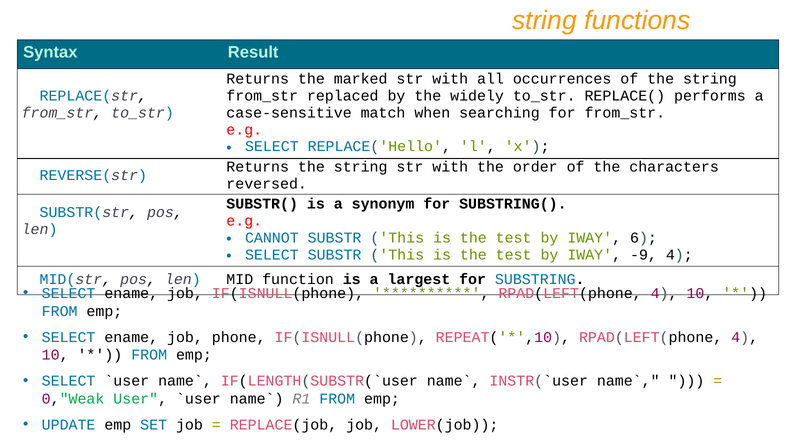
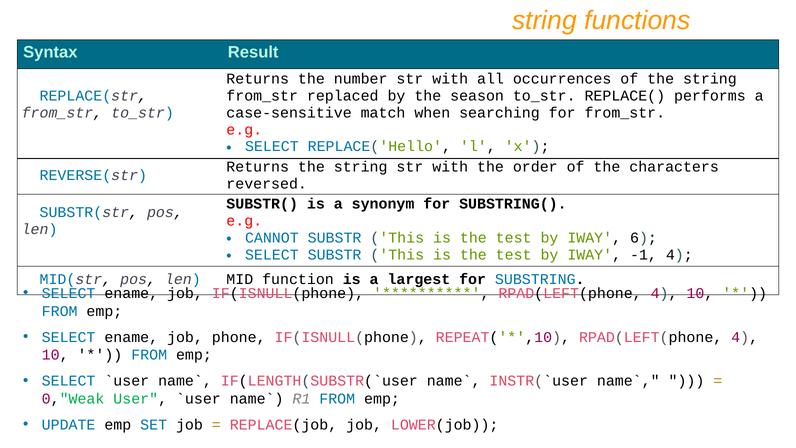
marked: marked -> number (361, 79)
widely: widely -> season (477, 96)
-9: -9 -> -1 (643, 254)
